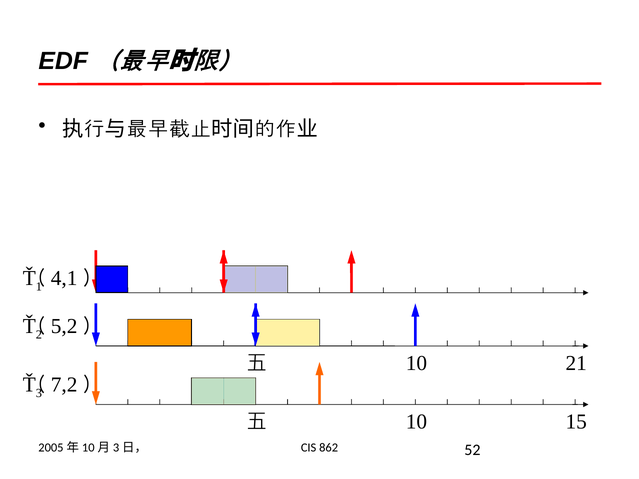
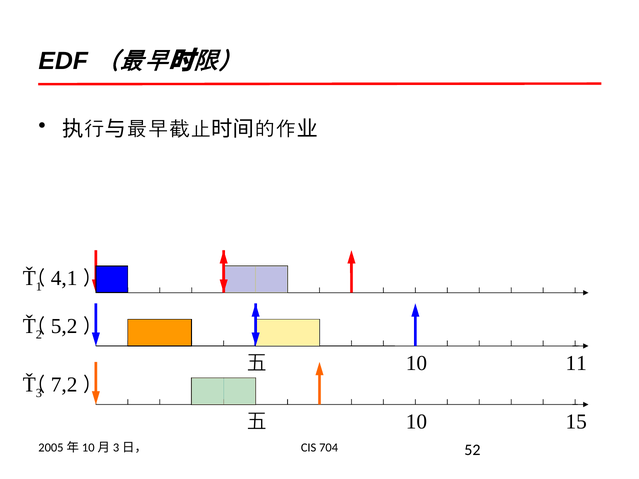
21: 21 -> 11 (576, 364)
862: 862 -> 704 (329, 448)
